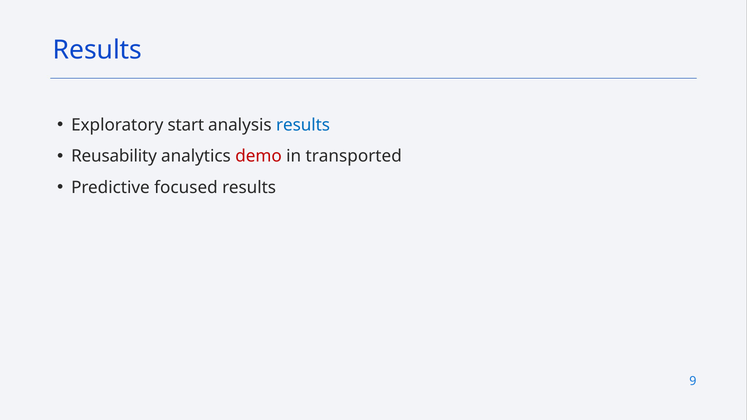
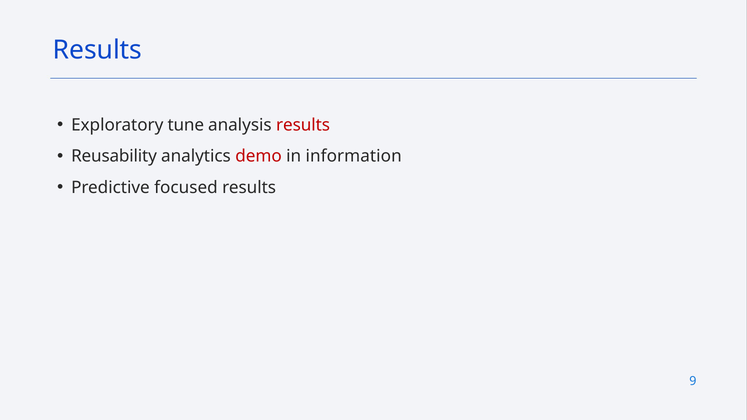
start: start -> tune (186, 125)
results colour: blue -> red (303, 125)
transported: transported -> information (354, 156)
